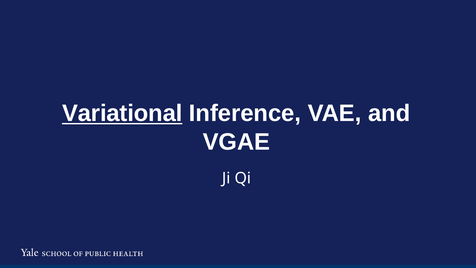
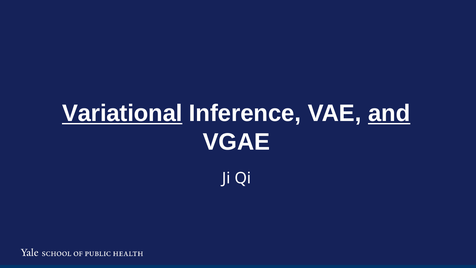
and underline: none -> present (389, 113)
